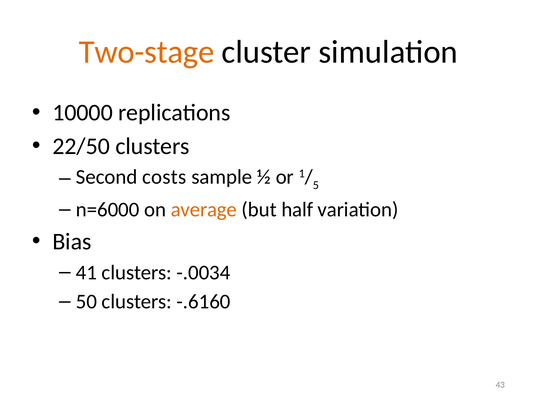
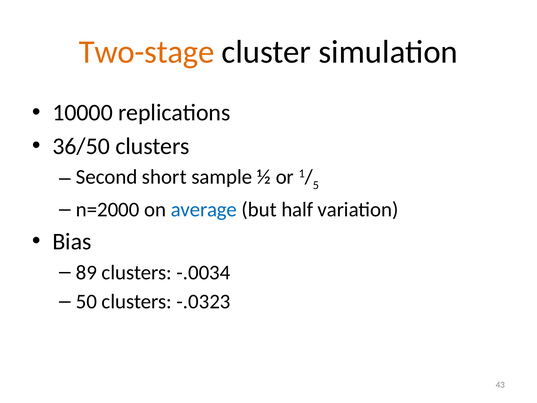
22/50: 22/50 -> 36/50 (81, 146)
costs: costs -> short (164, 177)
n=6000: n=6000 -> n=2000 (108, 210)
average colour: orange -> blue (204, 210)
41: 41 -> 89 (86, 272)
-.6160: -.6160 -> -.0323 (204, 302)
